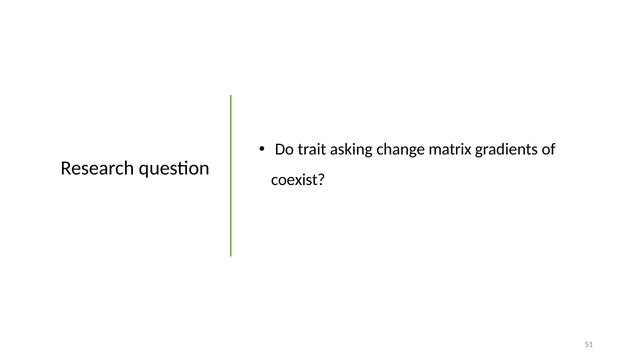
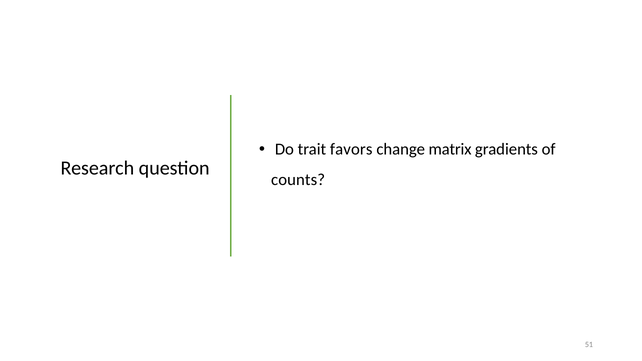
asking: asking -> favors (351, 150)
coexist: coexist -> counts (298, 180)
